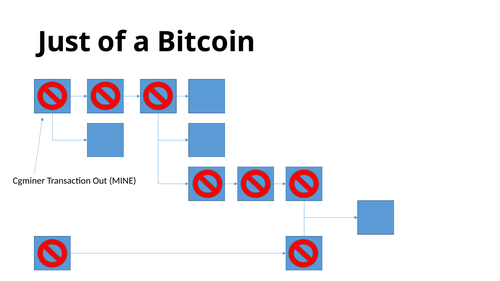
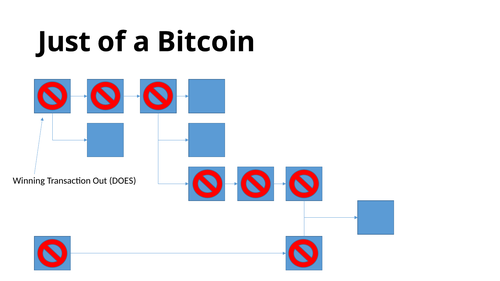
Cgminer: Cgminer -> Winning (29, 181)
MINE: MINE -> DOES (123, 181)
